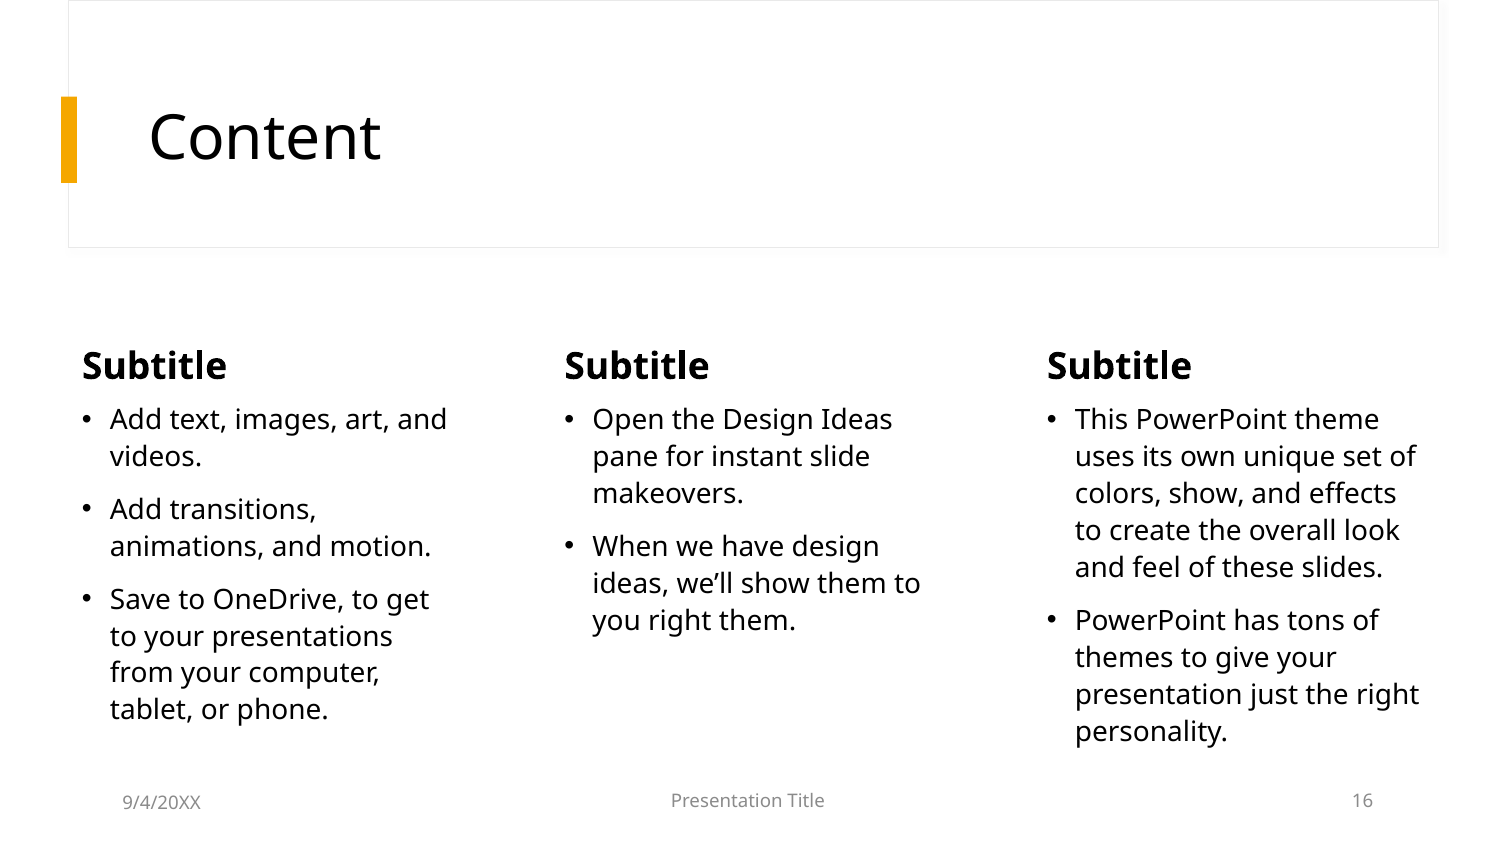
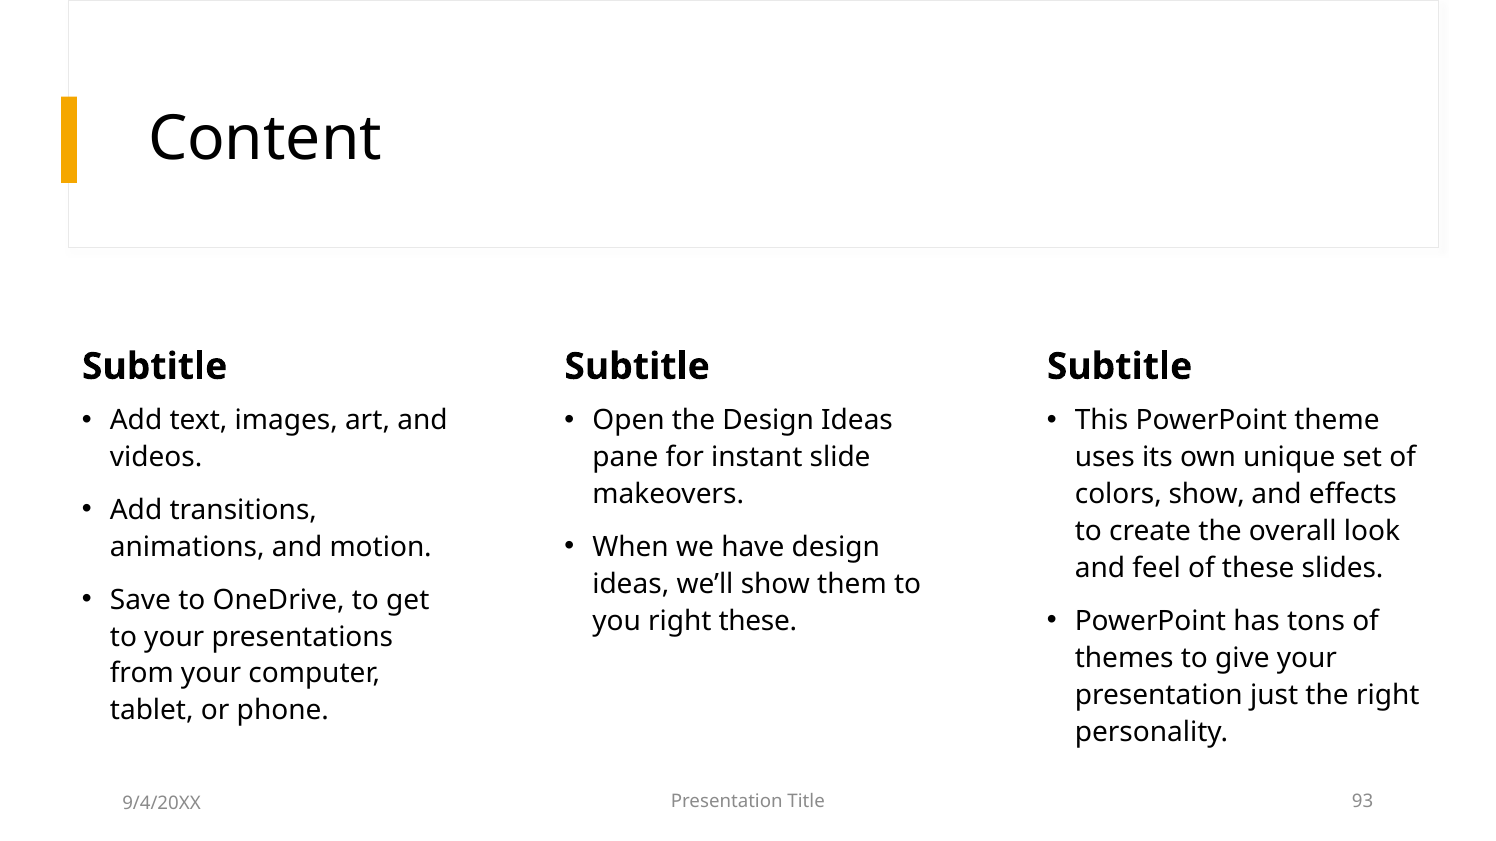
right them: them -> these (758, 622)
16: 16 -> 93 (1363, 802)
